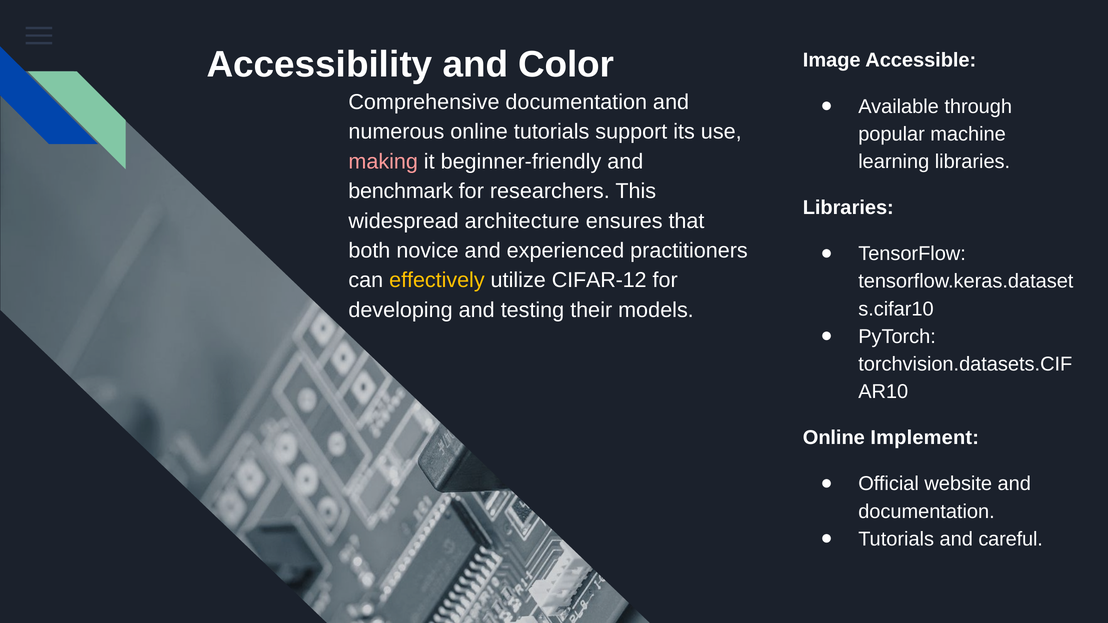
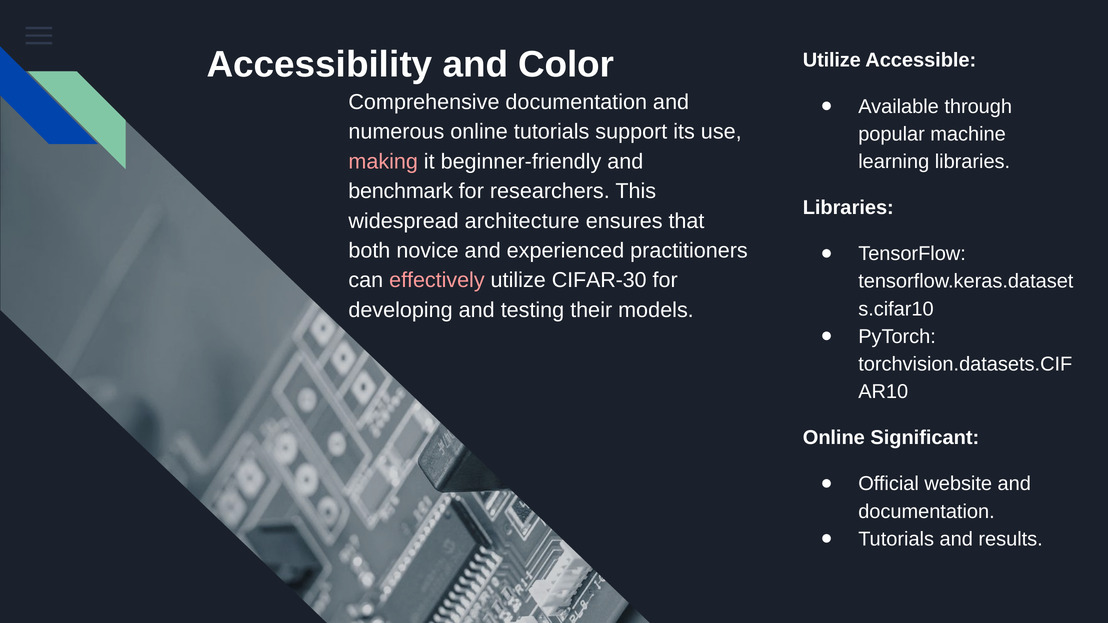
Image: Image -> Utilize (832, 60)
effectively colour: yellow -> pink (437, 280)
CIFAR-12: CIFAR-12 -> CIFAR-30 (599, 280)
Implement: Implement -> Significant (925, 438)
careful: careful -> results (1011, 539)
